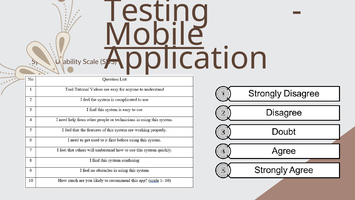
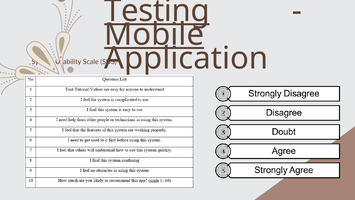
Testing underline: none -> present (157, 11)
